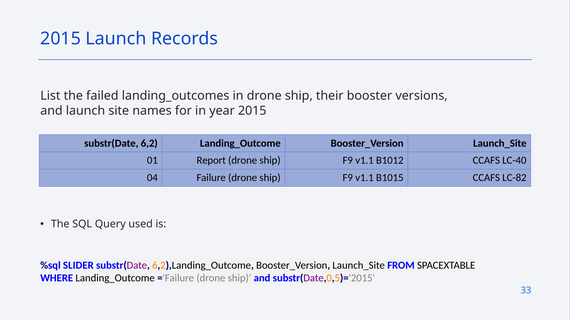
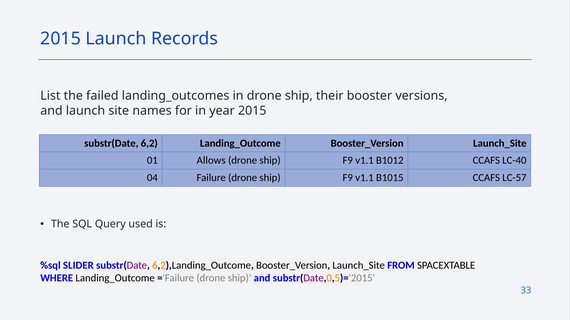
Report: Report -> Allows (211, 161)
LC-82: LC-82 -> LC-57 (514, 178)
